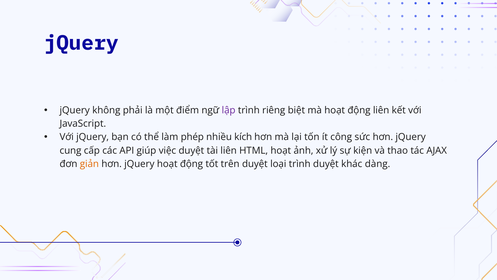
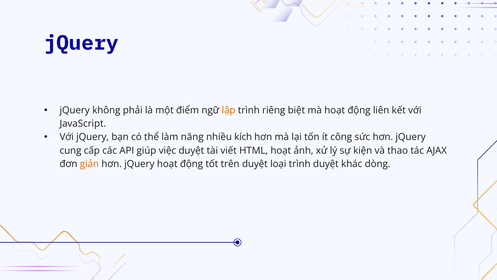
lập colour: purple -> orange (229, 110)
phép: phép -> năng (192, 137)
tài liên: liên -> viết (229, 150)
dàng: dàng -> dòng (378, 164)
